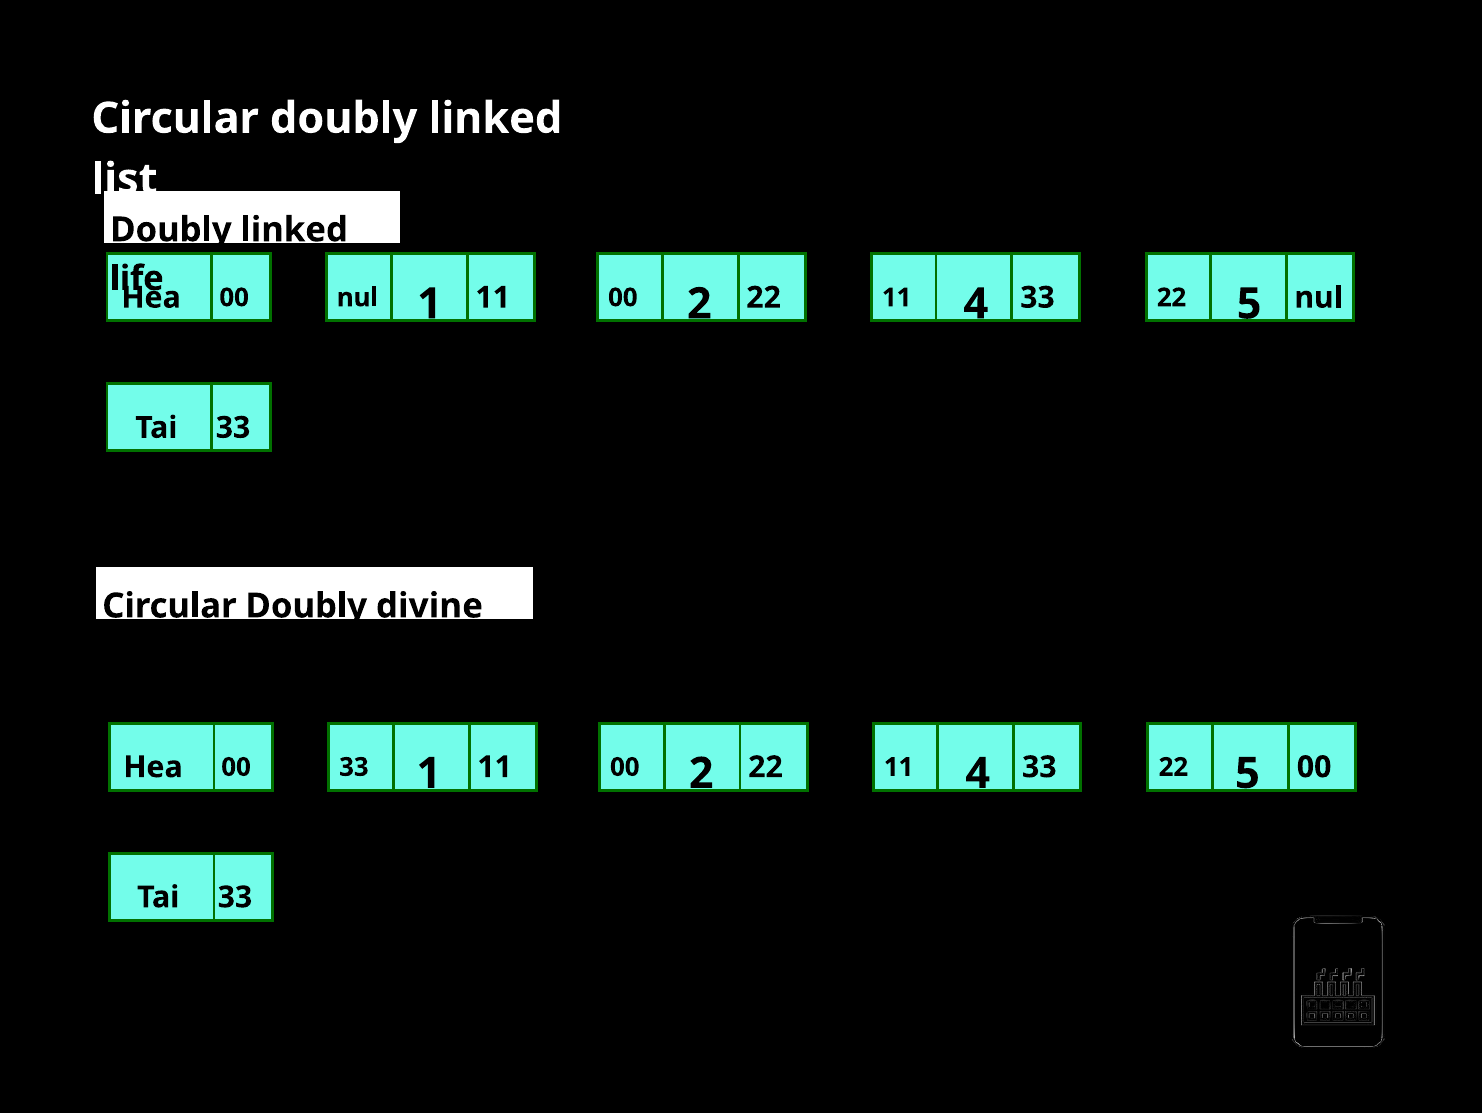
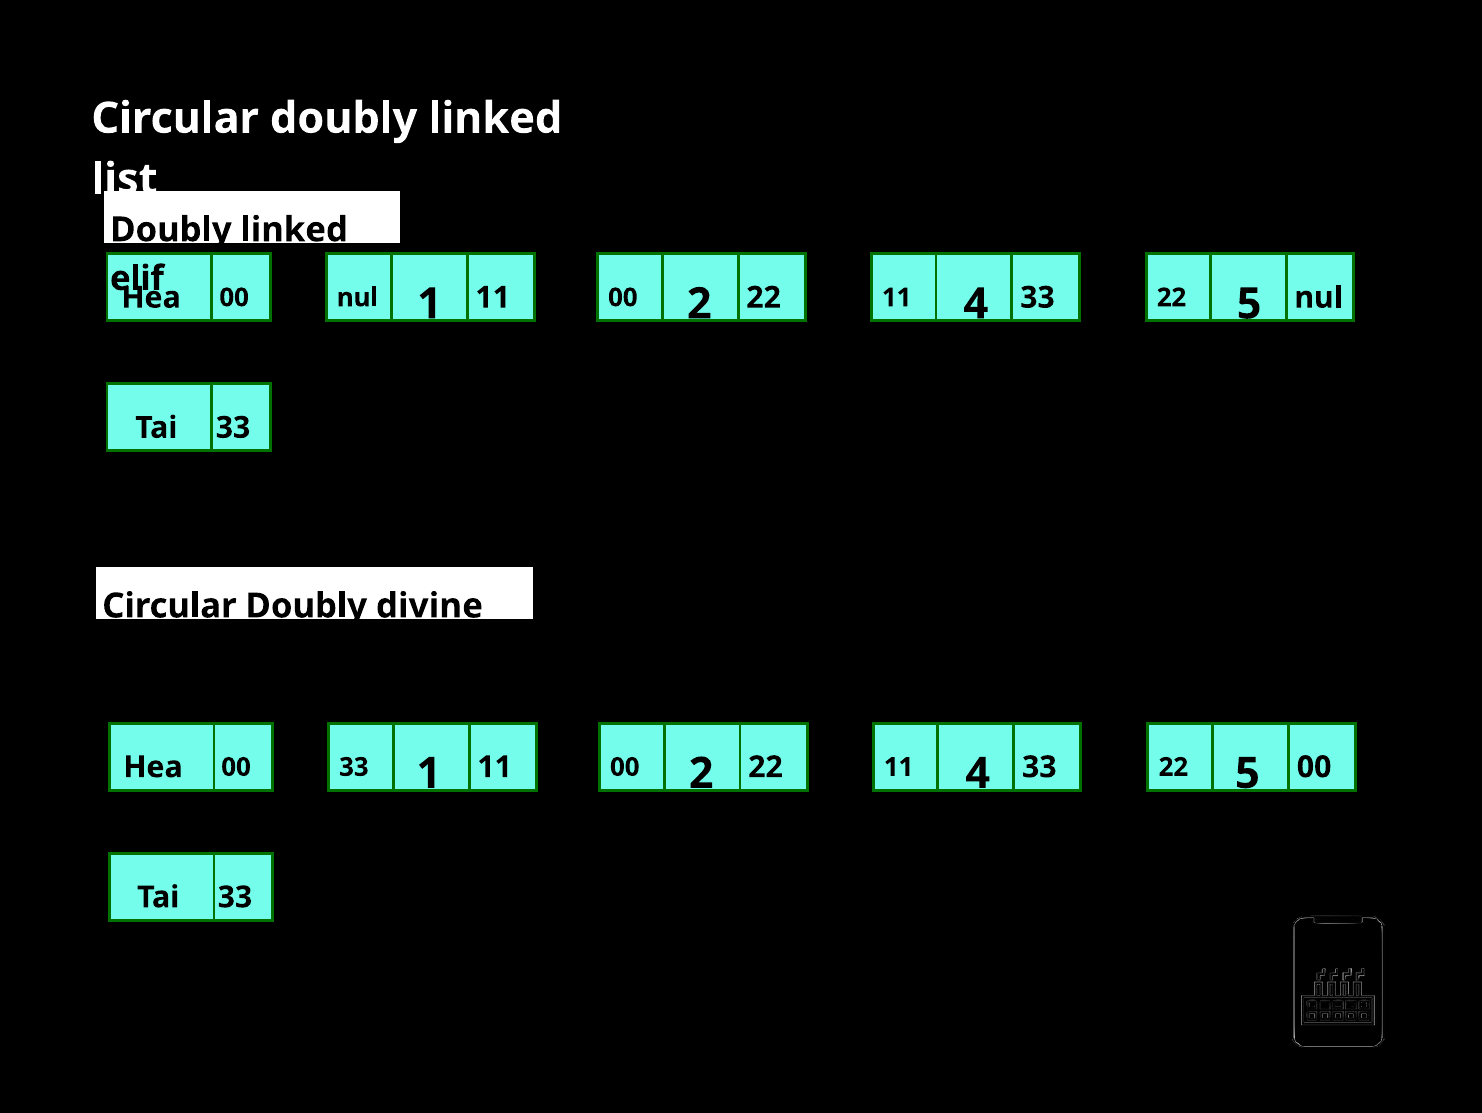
life: life -> elif (137, 278)
